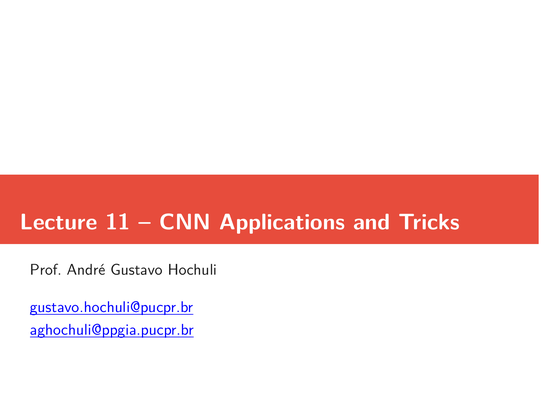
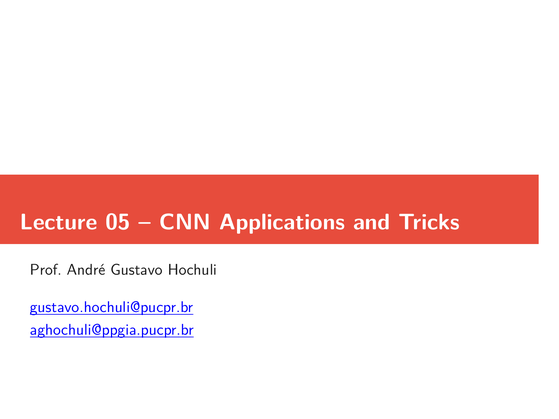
11: 11 -> 05 (118, 222)
